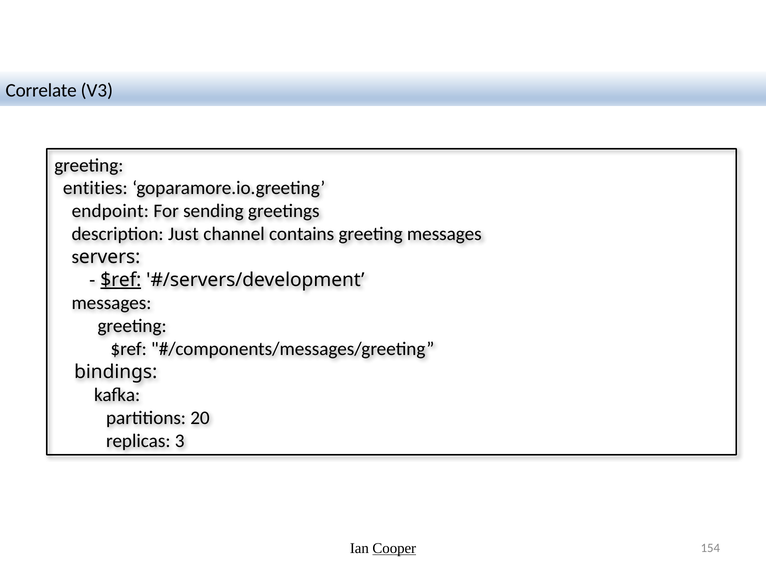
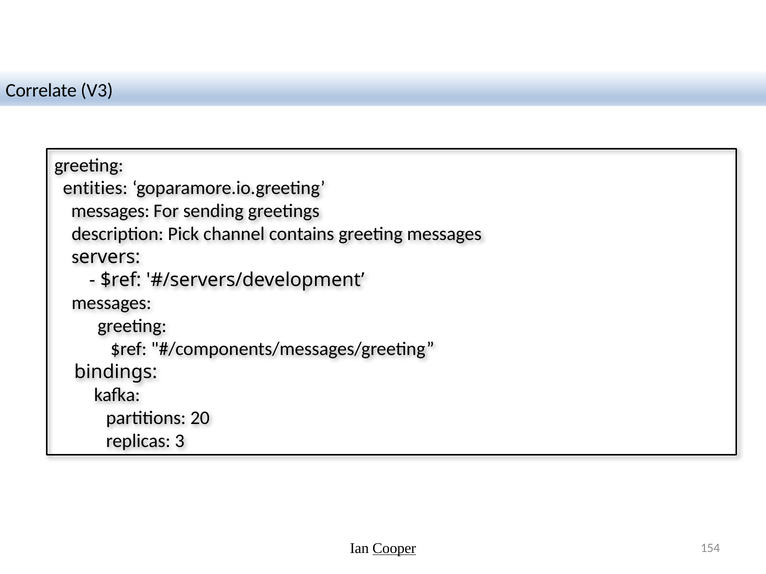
endpoint: endpoint -> messages (110, 211)
Just: Just -> Pick (183, 234)
$ref underline: present -> none (121, 280)
